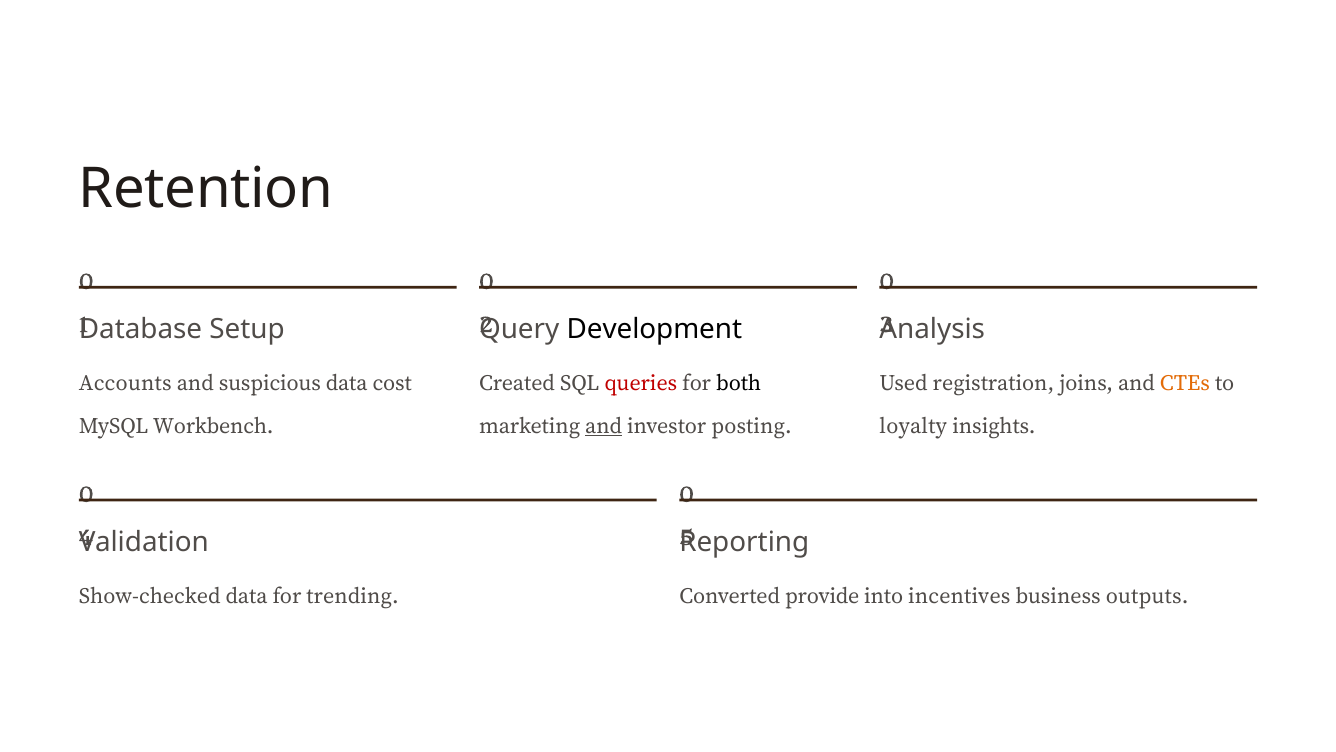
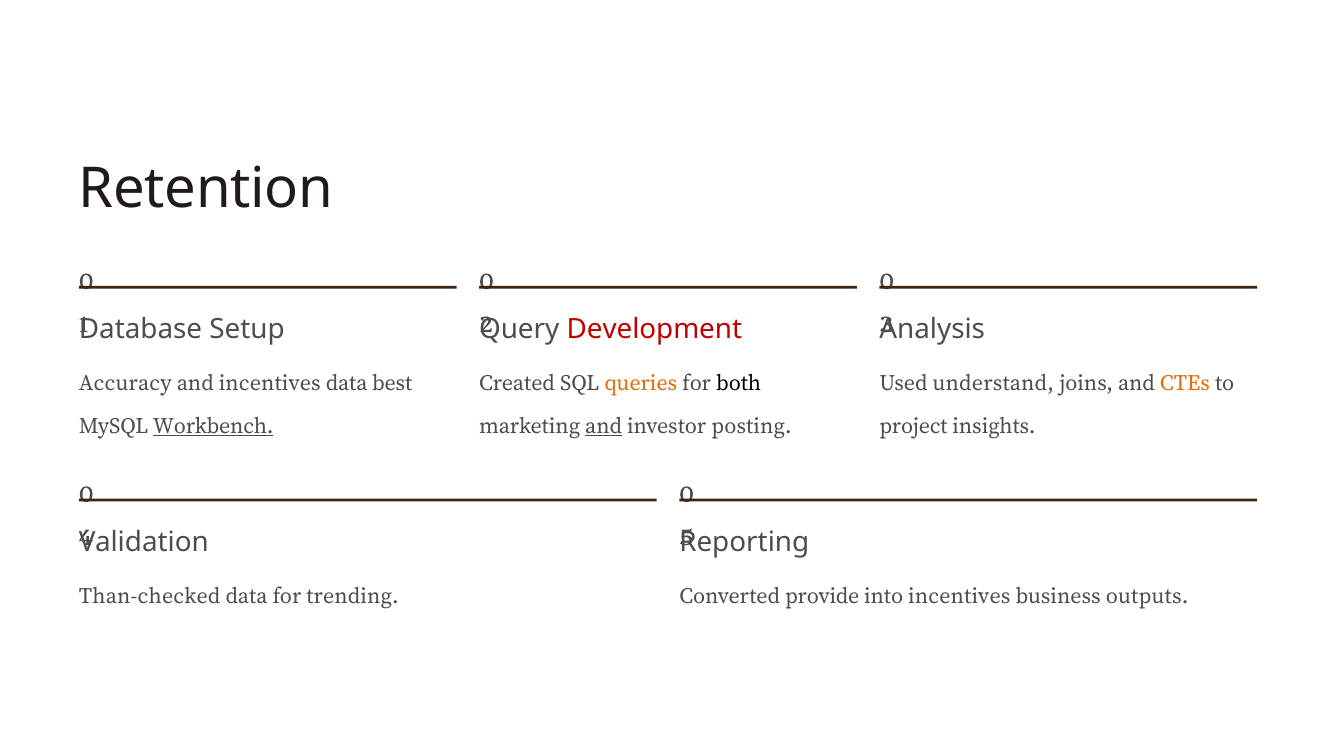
Development colour: black -> red (654, 329)
Accounts: Accounts -> Accuracy (125, 383)
and suspicious: suspicious -> incentives (270, 383)
cost: cost -> best (392, 383)
queries colour: red -> orange (641, 383)
registration: registration -> understand (993, 383)
Workbench underline: none -> present (213, 426)
loyalty: loyalty -> project (913, 426)
Show-checked: Show-checked -> Than-checked (150, 595)
